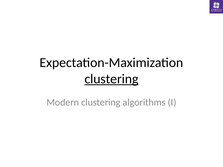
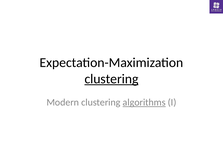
algorithms underline: none -> present (144, 103)
